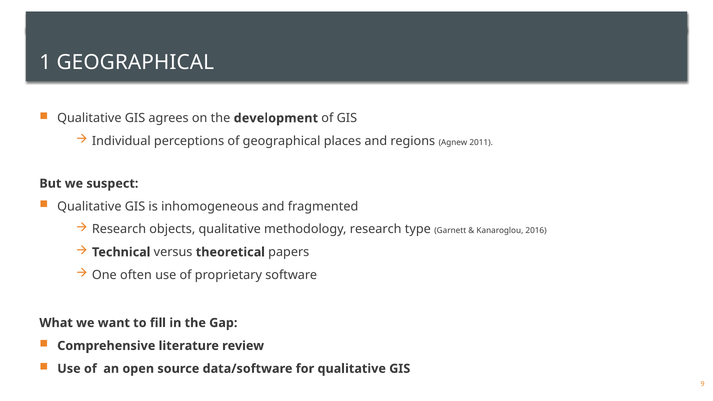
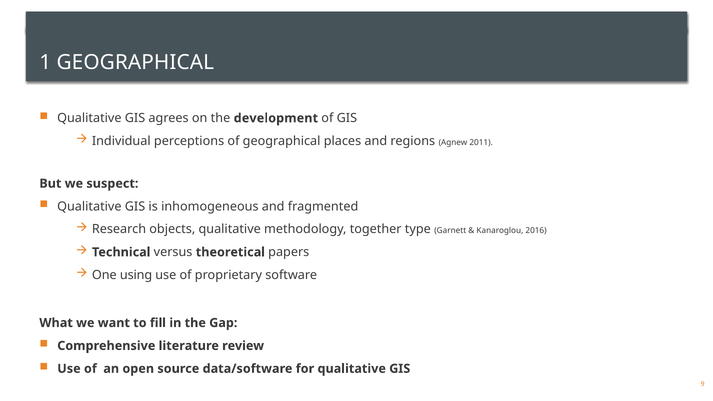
methodology research: research -> together (376, 229)
often: often -> using (136, 275)
